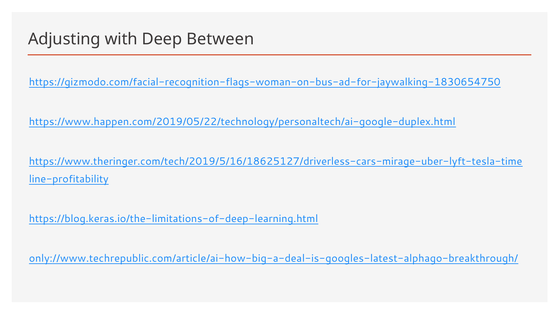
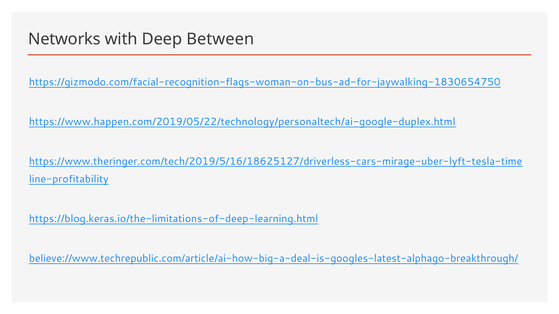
Adjusting: Adjusting -> Networks (64, 39)
only://www.techrepublic.com/article/ai-how-big-a-deal-is-googles-latest-alphago-breakthrough/: only://www.techrepublic.com/article/ai-how-big-a-deal-is-googles-latest-alphago-breakthrough/ -> believe://www.techrepublic.com/article/ai-how-big-a-deal-is-googles-latest-alphago-breakthrough/ (274, 259)
